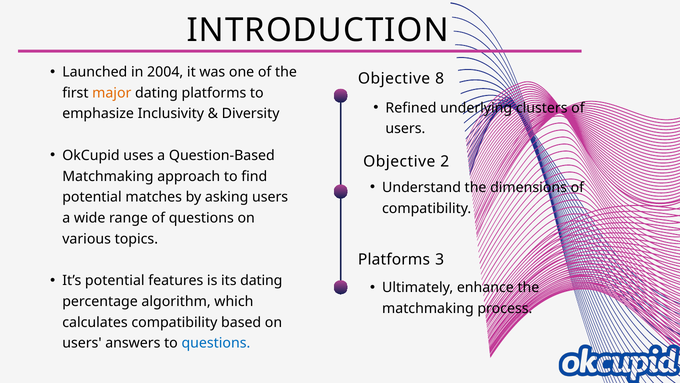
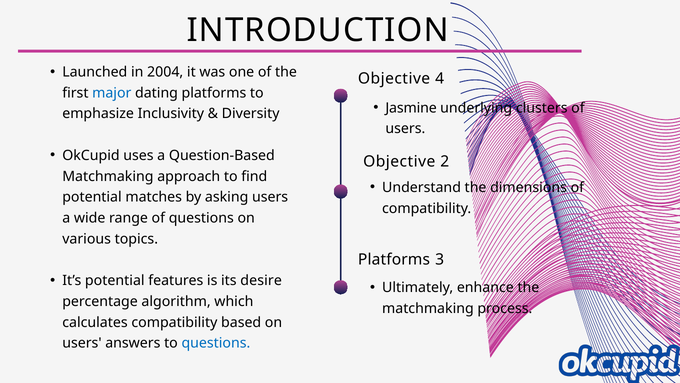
8: 8 -> 4 (440, 79)
major colour: orange -> blue (112, 93)
Refined: Refined -> Jasmine (411, 108)
its dating: dating -> desire (261, 280)
